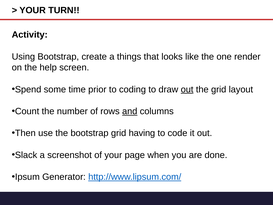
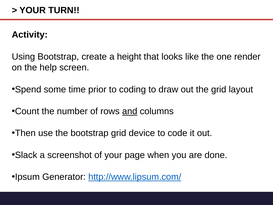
things: things -> height (129, 57)
out underline: present -> none (187, 89)
having: having -> device (142, 133)
